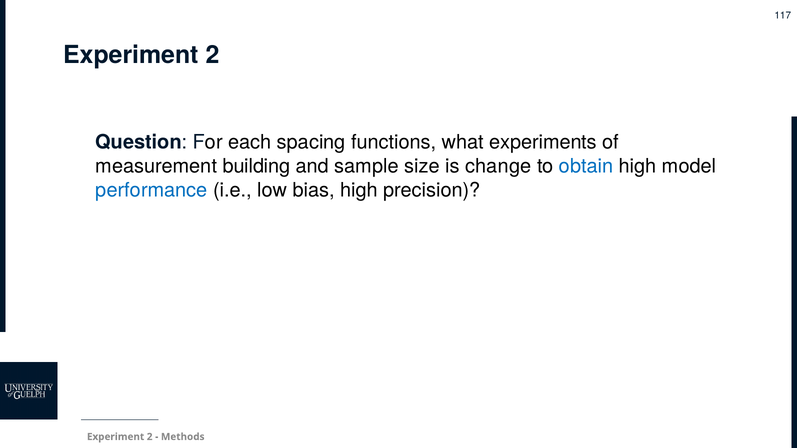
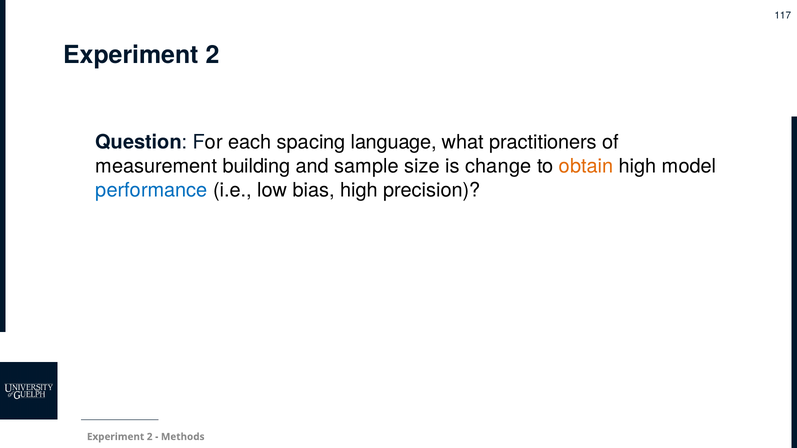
functions: functions -> language (394, 142)
experiments: experiments -> practitioners (543, 142)
obtain colour: blue -> orange (586, 166)
